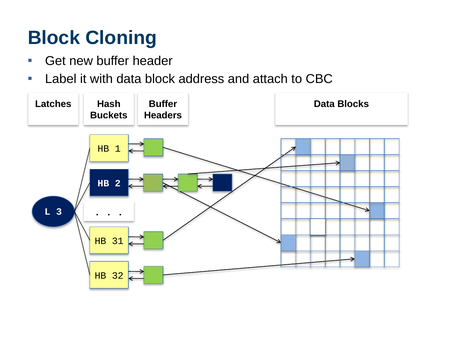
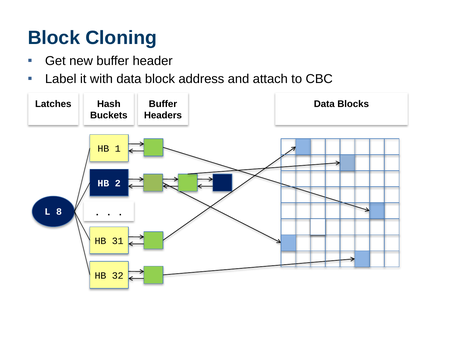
3: 3 -> 8 (59, 212)
